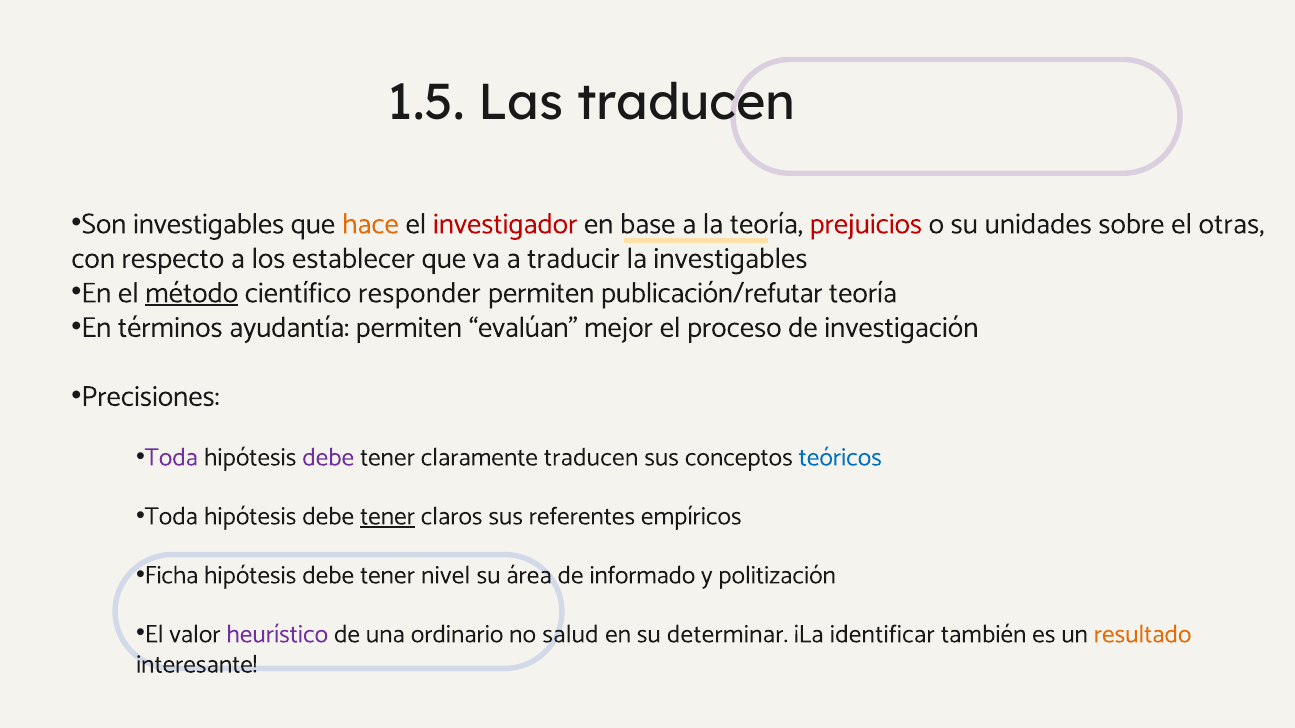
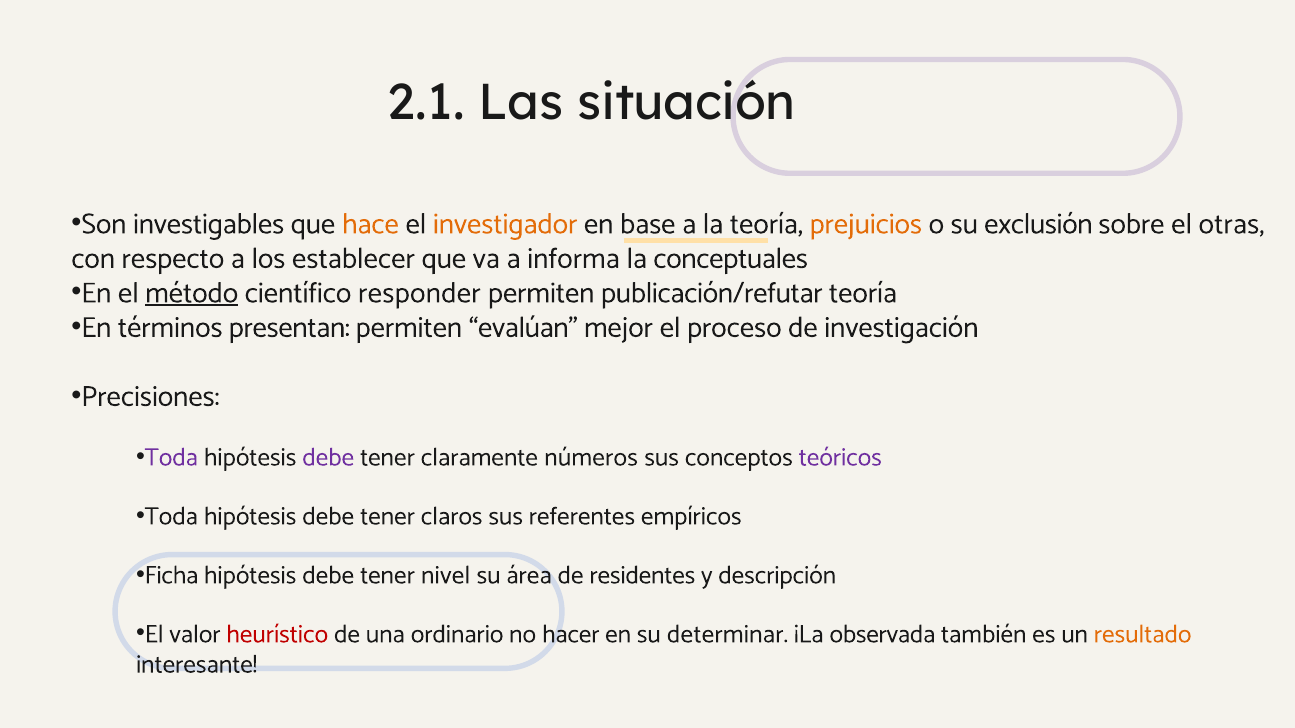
1.5: 1.5 -> 2.1 (426, 103)
Las traducen: traducen -> situación (687, 103)
investigador colour: red -> orange (505, 224)
prejuicios colour: red -> orange (866, 224)
unidades: unidades -> exclusión (1038, 224)
traducir: traducir -> informa (573, 258)
la investigables: investigables -> conceptuales (731, 258)
ayudantía: ayudantía -> presentan (289, 328)
claramente traducen: traducen -> números (591, 457)
teóricos colour: blue -> purple (840, 457)
tener underline: present -> none (387, 516)
informado: informado -> residentes (642, 575)
politización: politización -> descripción (777, 575)
heurístico colour: purple -> red (277, 634)
salud: salud -> hacer (571, 634)
identificar: identificar -> observada (882, 634)
